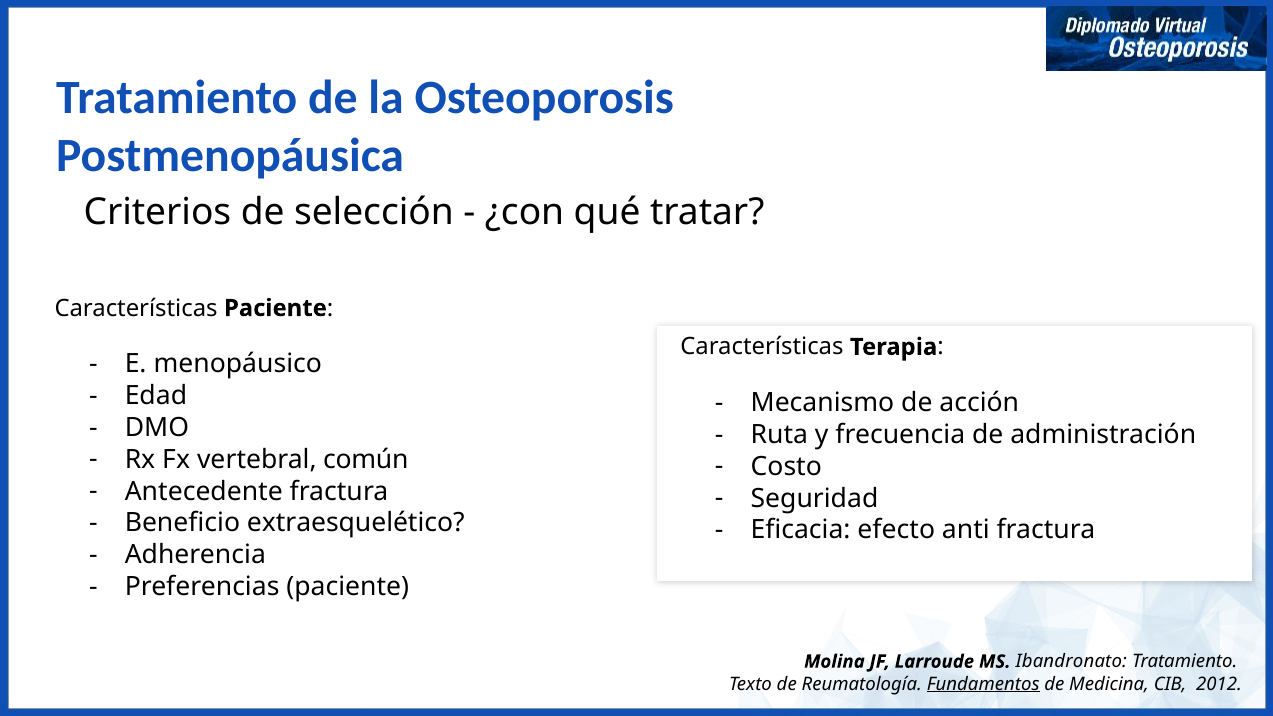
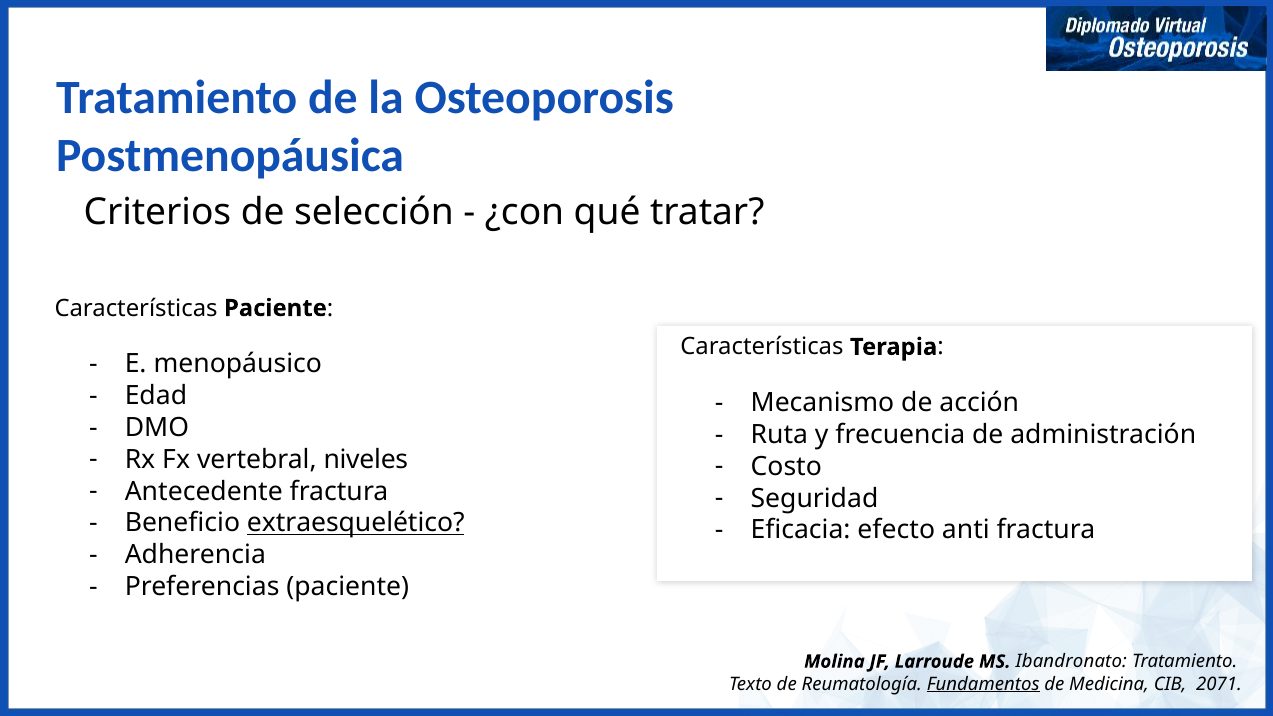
común: común -> niveles (366, 460)
extraesquelético underline: none -> present (356, 523)
2012: 2012 -> 2071 (1219, 684)
